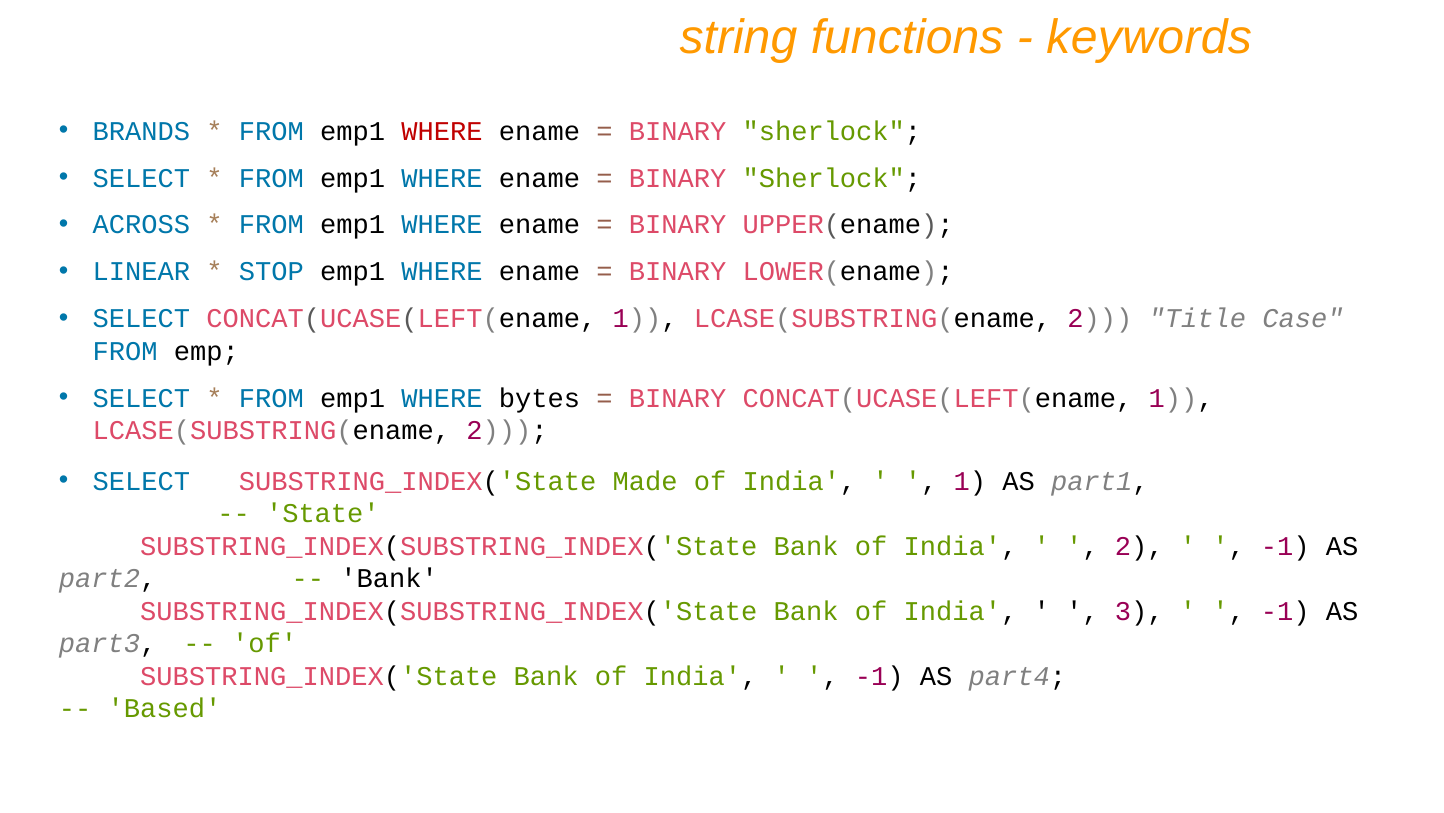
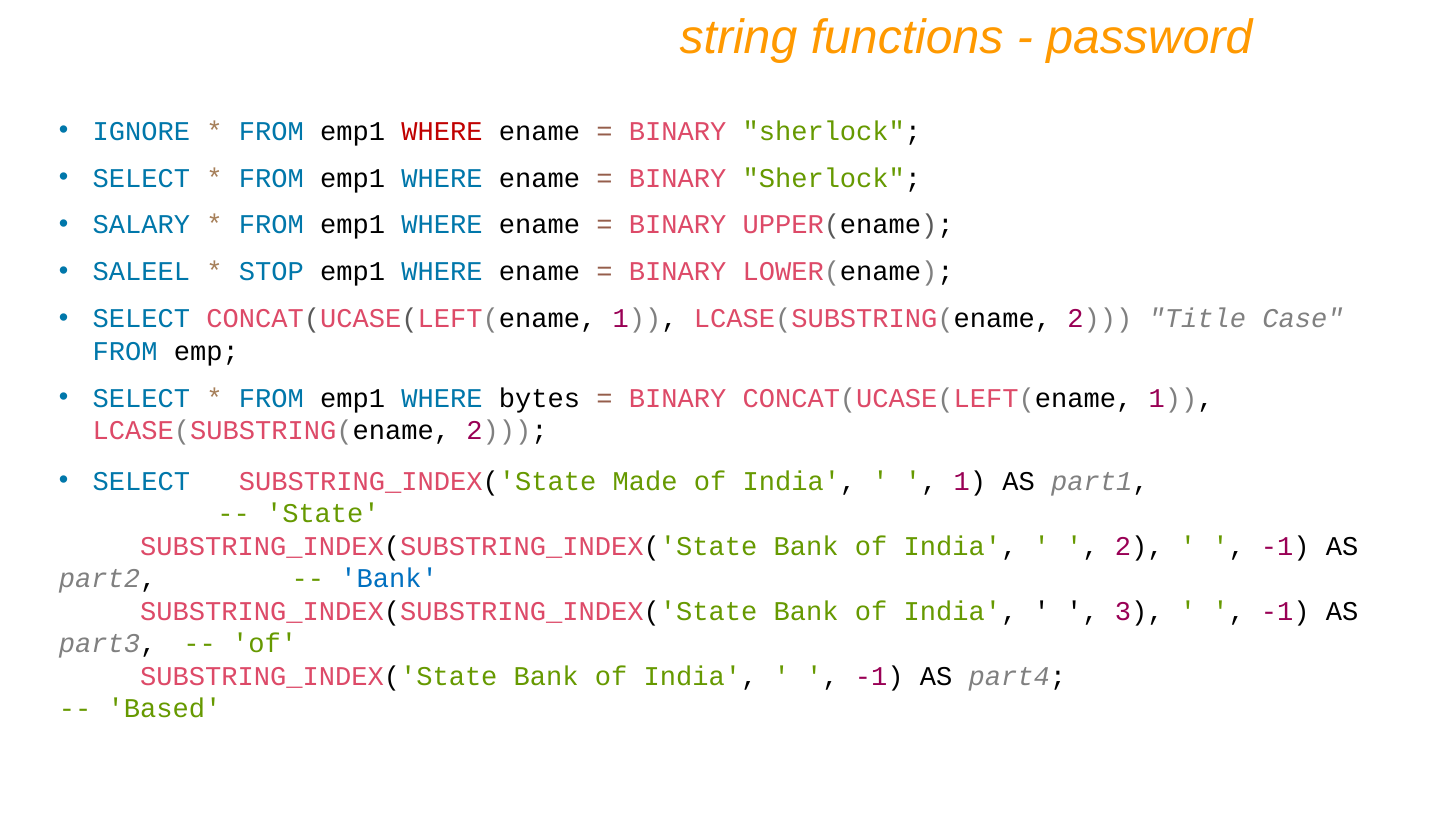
keywords: keywords -> password (1149, 38)
BRANDS: BRANDS -> IGNORE (141, 131)
ACROSS: ACROSS -> SALARY (141, 225)
LINEAR: LINEAR -> SALEEL (141, 272)
Bank colour: black -> blue (389, 578)
